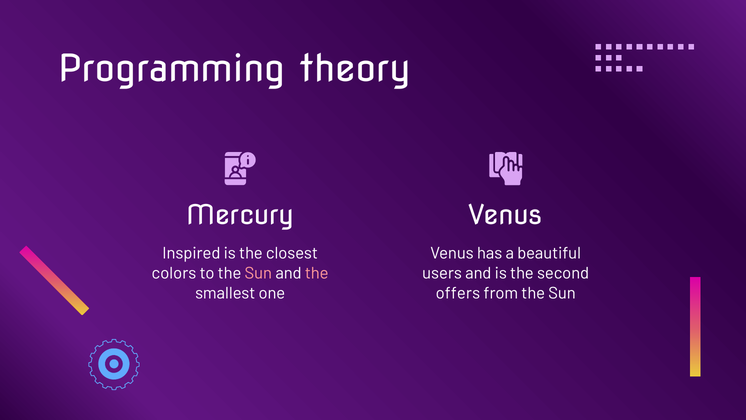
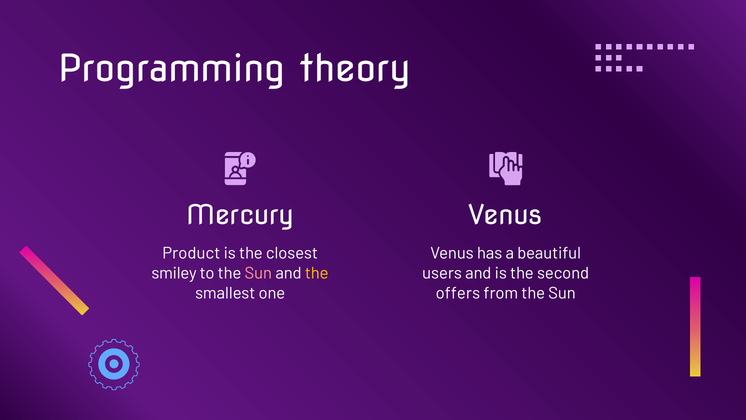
Inspired: Inspired -> Product (191, 253)
colors: colors -> smiley (174, 273)
the colour: pink -> yellow (317, 273)
